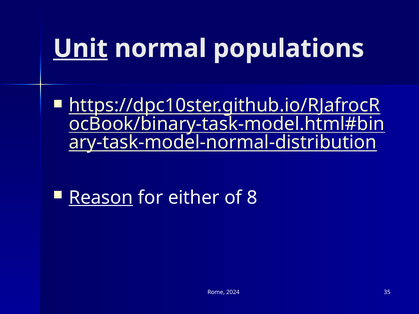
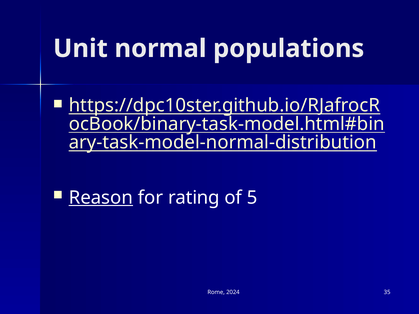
Unit underline: present -> none (80, 49)
either: either -> rating (194, 198)
8: 8 -> 5 (252, 198)
